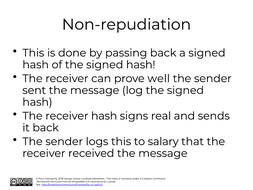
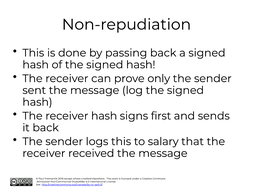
well: well -> only (159, 78)
real: real -> first (161, 116)
